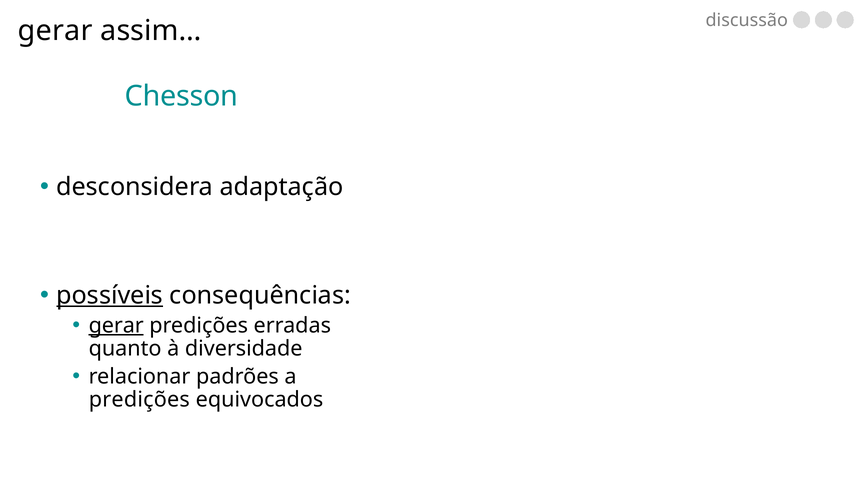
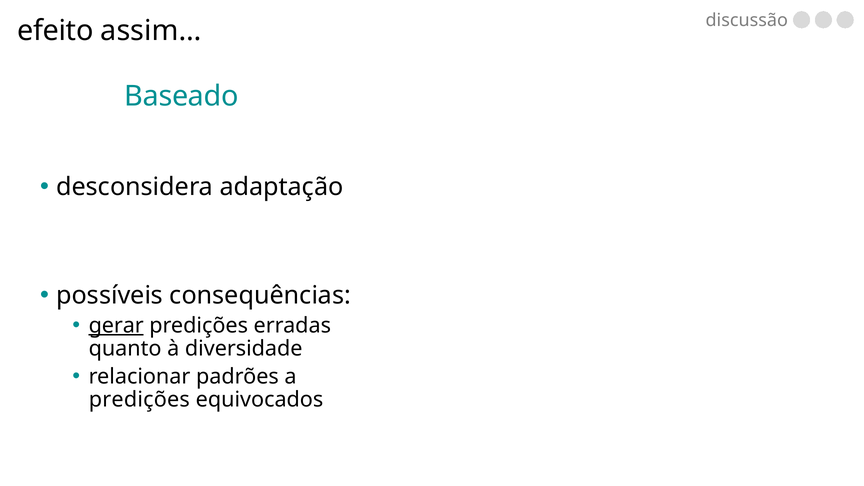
gerar: gerar -> efeito (55, 31)
Chesson: Chesson -> Baseado (181, 96)
possíveis underline: present -> none (110, 296)
